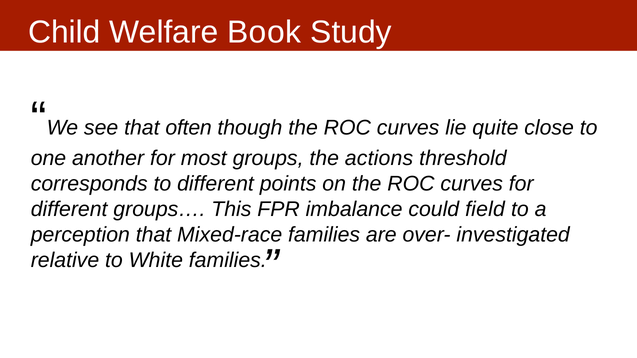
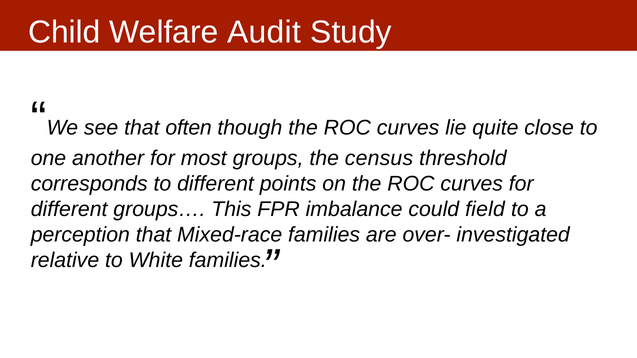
Book: Book -> Audit (264, 32)
actions: actions -> census (379, 159)
